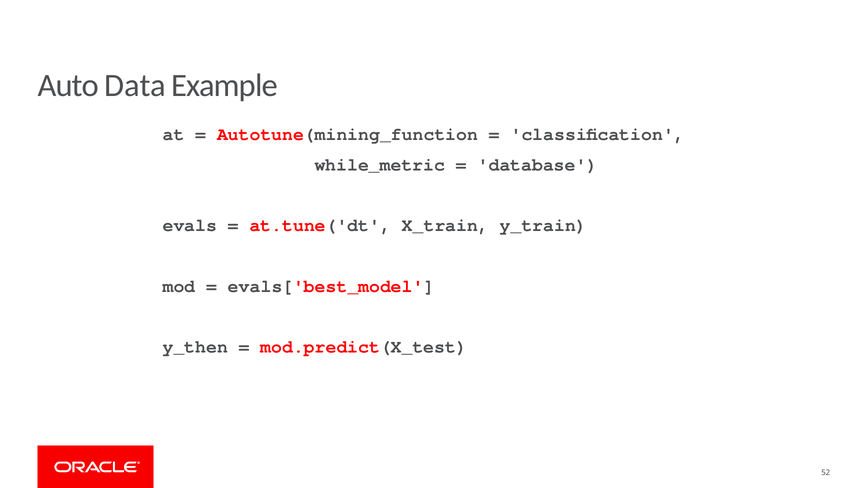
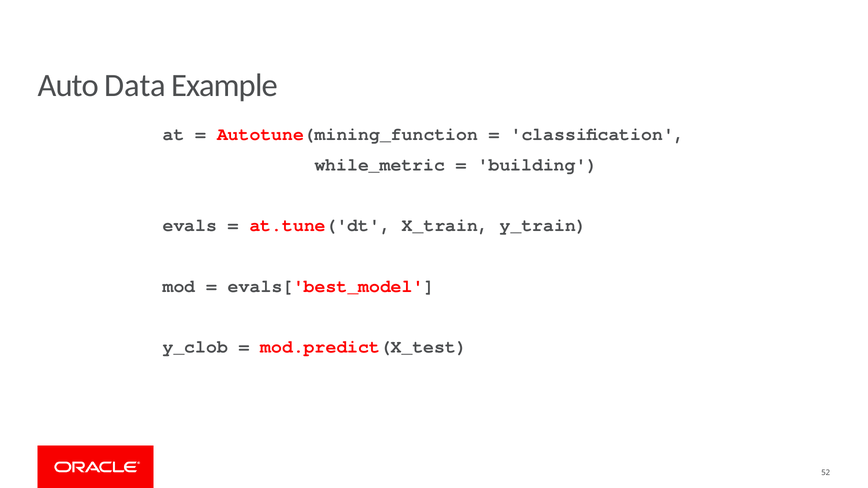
database: database -> building (538, 165)
y_then: y_then -> y_clob (195, 347)
